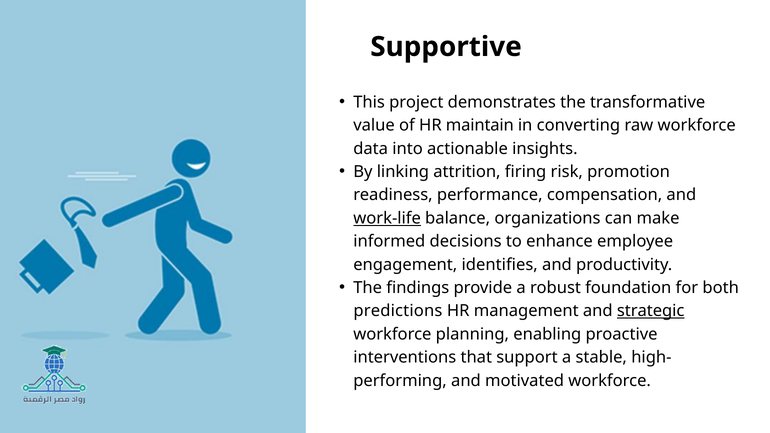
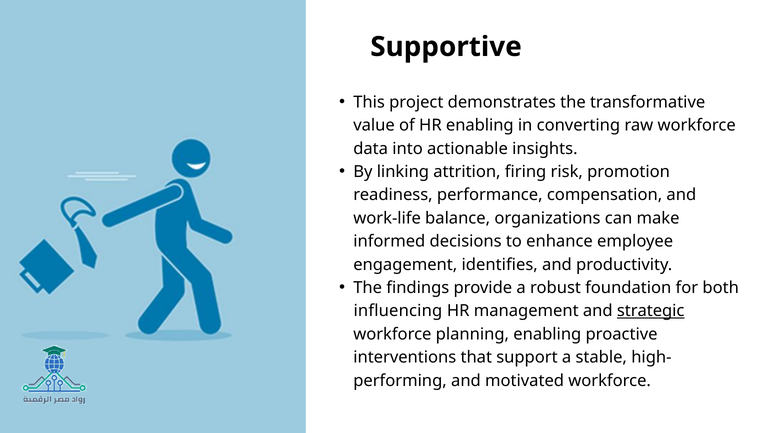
HR maintain: maintain -> enabling (480, 125)
work-life underline: present -> none (387, 218)
predictions: predictions -> influencing (398, 311)
